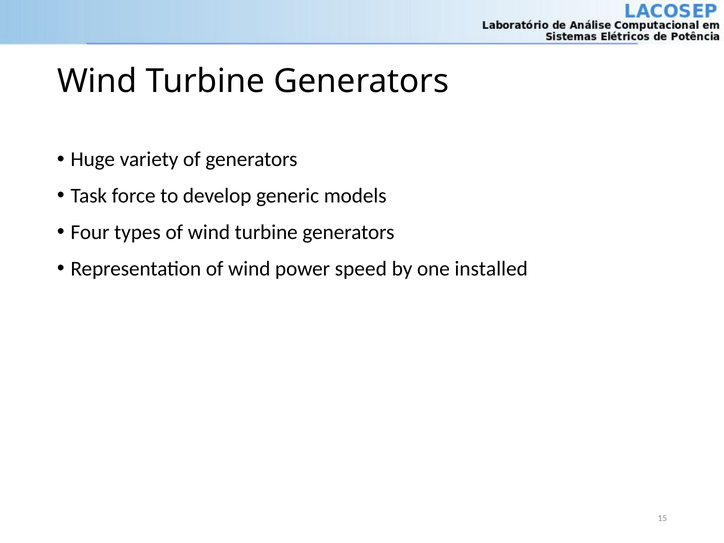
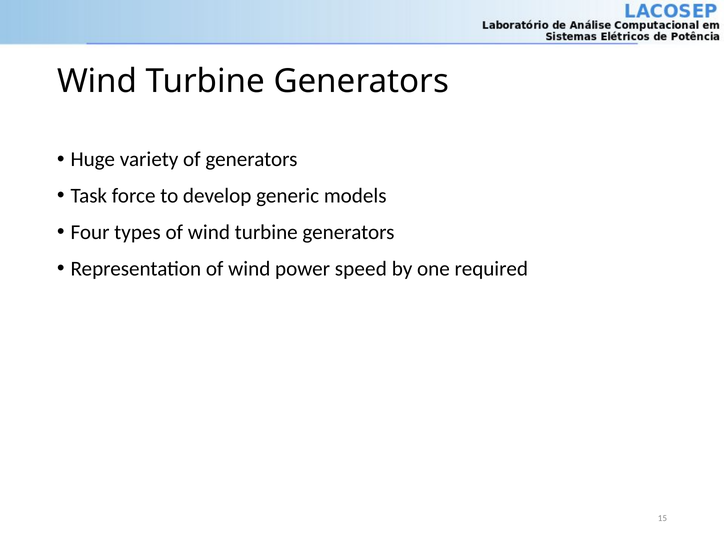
installed: installed -> required (491, 269)
